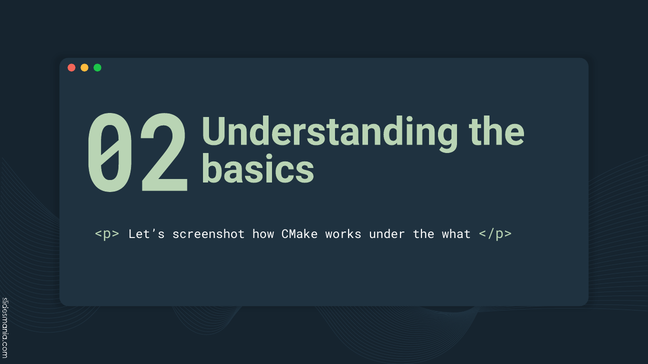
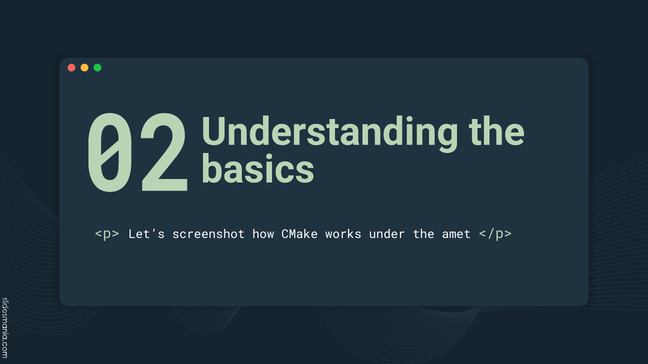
what: what -> amet (456, 235)
